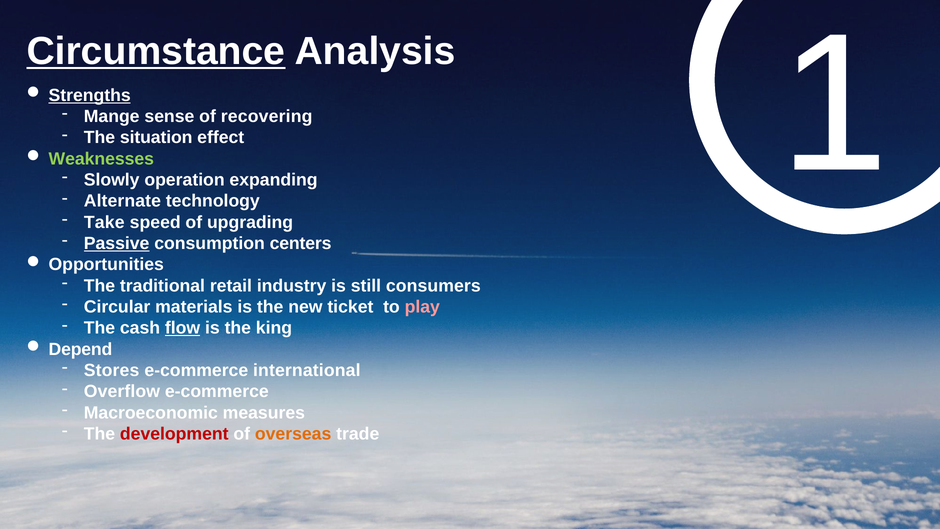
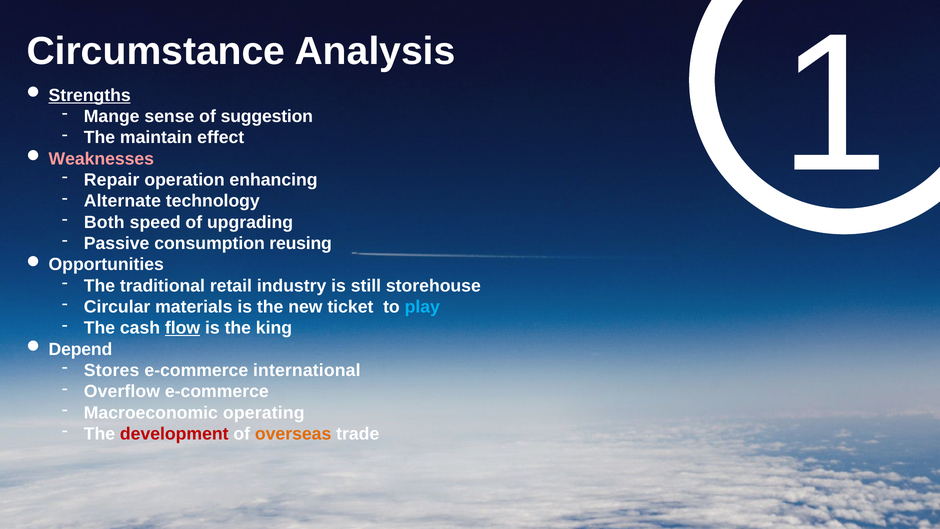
Circumstance underline: present -> none (156, 51)
recovering: recovering -> suggestion (267, 116)
situation: situation -> maintain (156, 138)
Weaknesses colour: light green -> pink (101, 159)
Slowly: Slowly -> Repair (112, 180)
expanding: expanding -> enhancing (274, 180)
Take: Take -> Both (104, 222)
Passive underline: present -> none (117, 243)
centers: centers -> reusing (301, 243)
consumers: consumers -> storehouse (433, 286)
play colour: pink -> light blue (422, 307)
measures: measures -> operating (264, 413)
